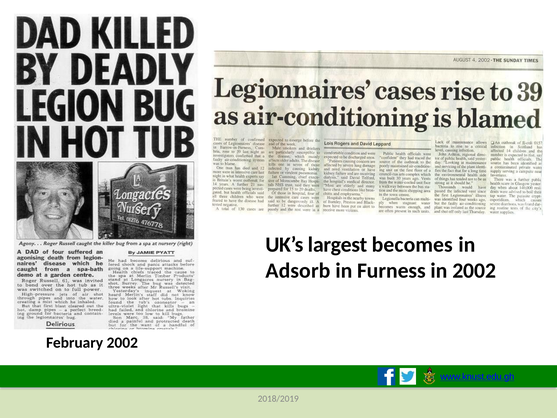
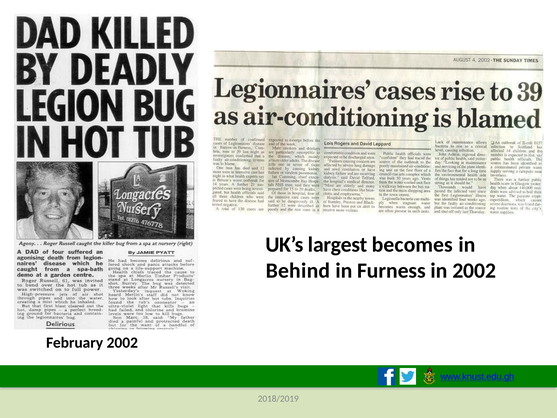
Adsorb: Adsorb -> Behind (298, 270)
